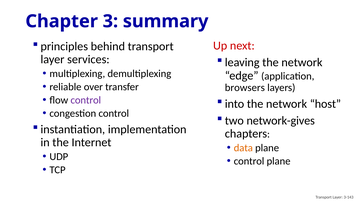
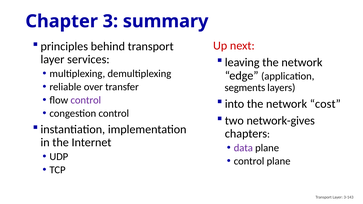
browsers: browsers -> segments (245, 88)
host: host -> cost (325, 104)
data colour: orange -> purple (243, 148)
